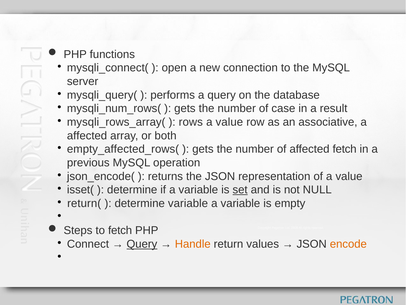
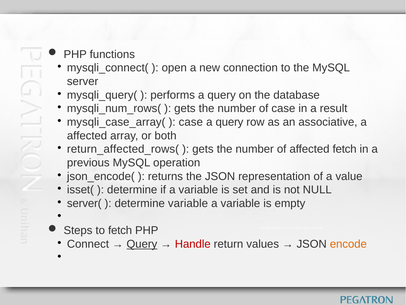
mysqli_rows_array(: mysqli_rows_array( -> mysqli_case_array( (116, 122)
rows: rows -> case (191, 122)
value: value -> query (229, 122)
empty_affected_rows(: empty_affected_rows( -> return_affected_rows( (123, 149)
set underline: present -> none (240, 190)
return(: return( -> server( (84, 203)
Handle colour: orange -> red (193, 244)
